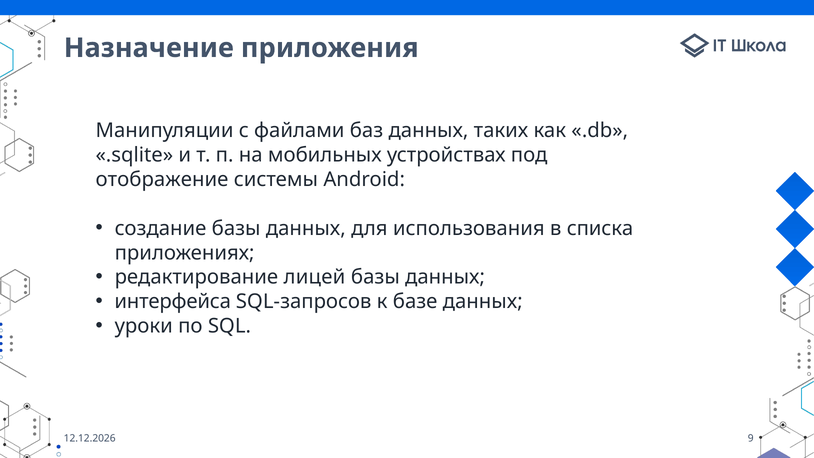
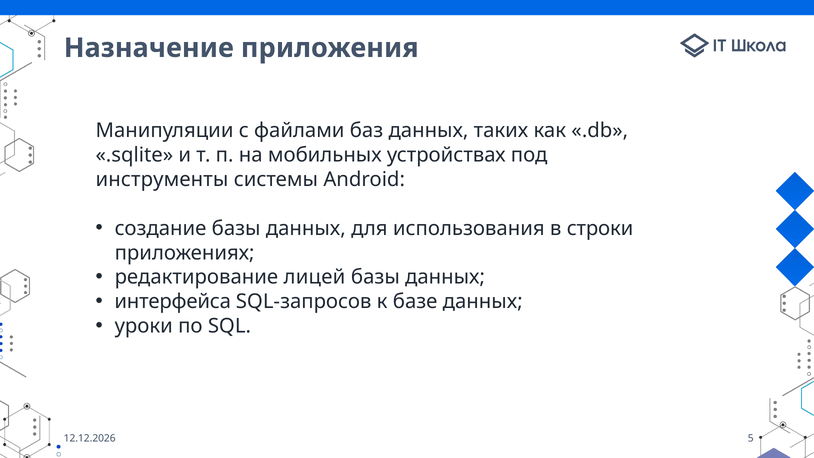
отображение: отображение -> инструменты (162, 179)
списка: списка -> строки (600, 228)
9: 9 -> 5 (751, 438)
